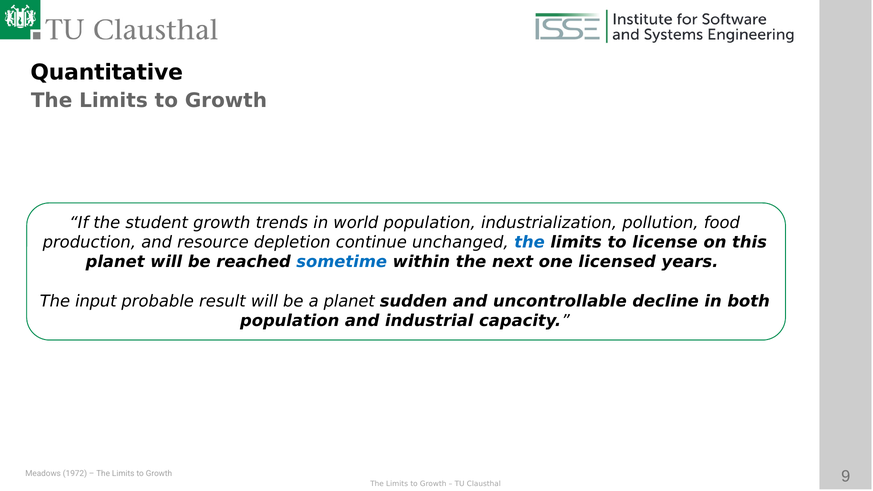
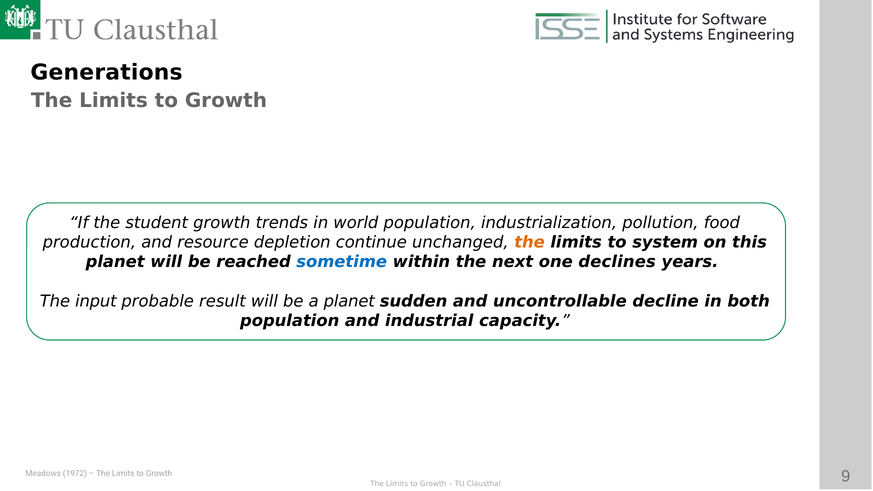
Quantitative: Quantitative -> Generations (107, 73)
the colour: blue -> orange (530, 242)
license: license -> system (665, 242)
licensed: licensed -> declines (617, 262)
